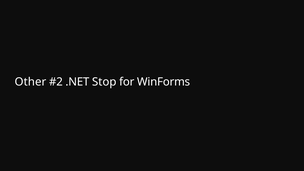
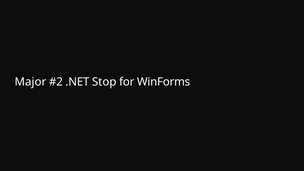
Other: Other -> Major (30, 82)
